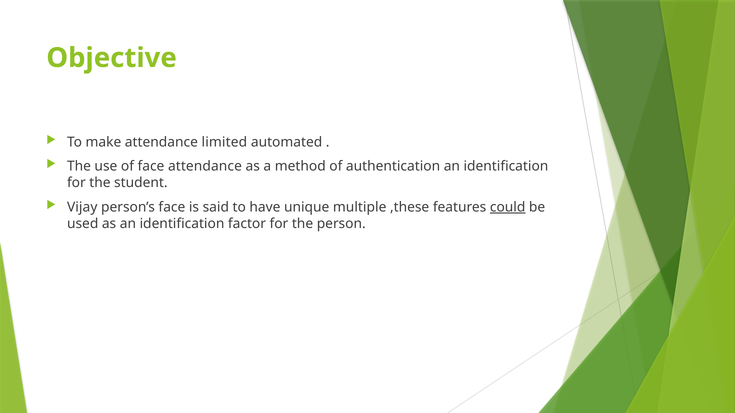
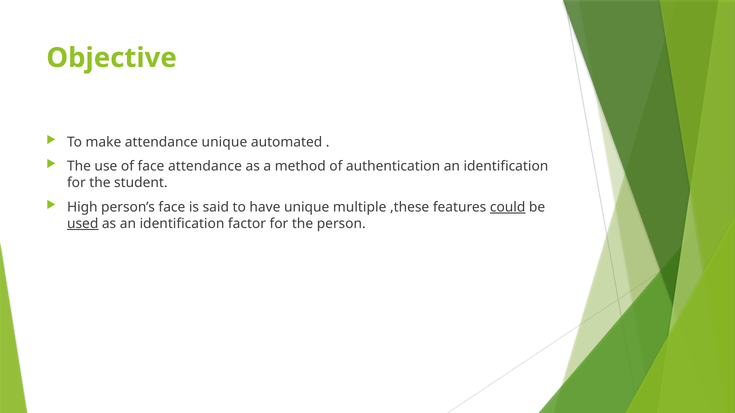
attendance limited: limited -> unique (224, 142)
Vijay: Vijay -> High (82, 207)
used underline: none -> present (83, 224)
